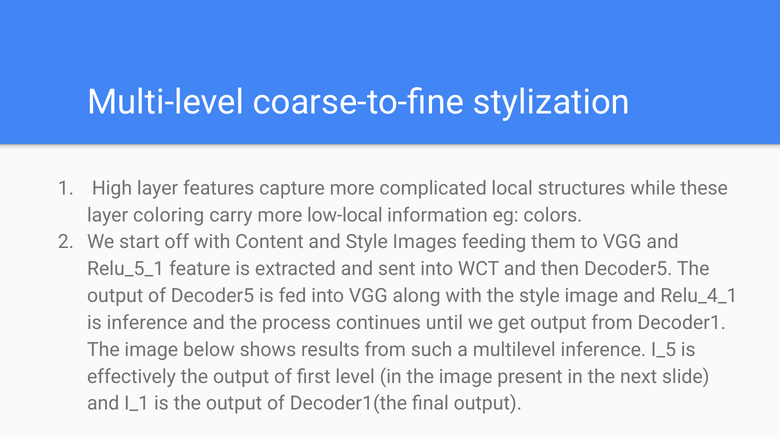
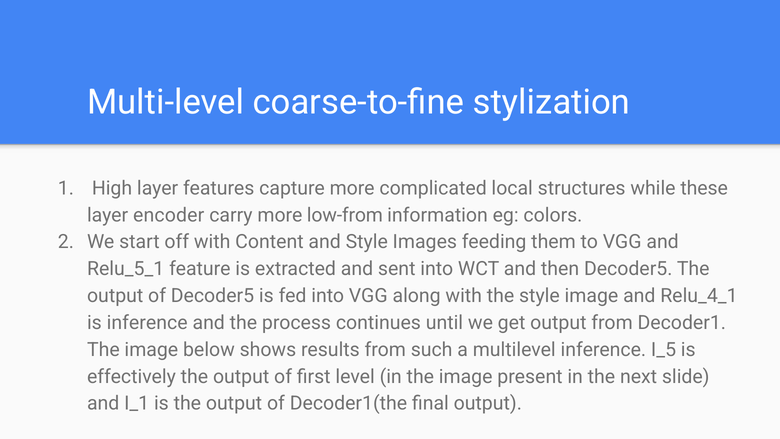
coloring: coloring -> encoder (169, 215)
low-local: low-local -> low-from (345, 215)
